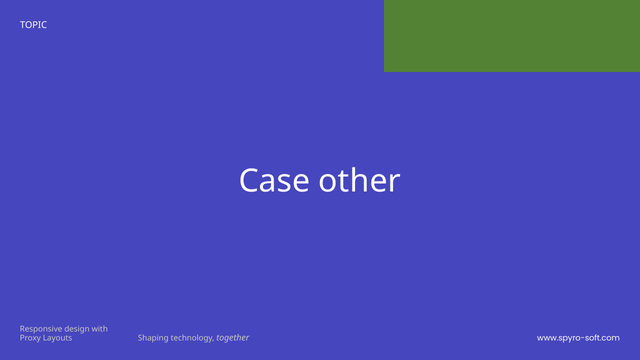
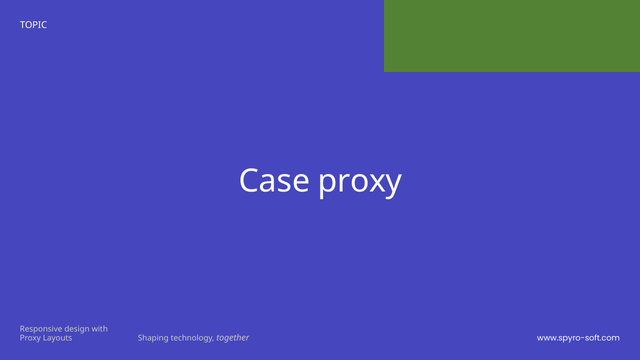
Case other: other -> proxy (360, 181)
